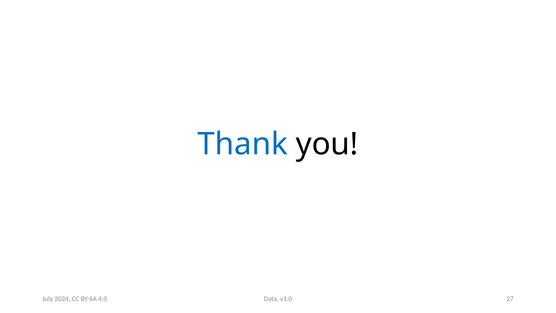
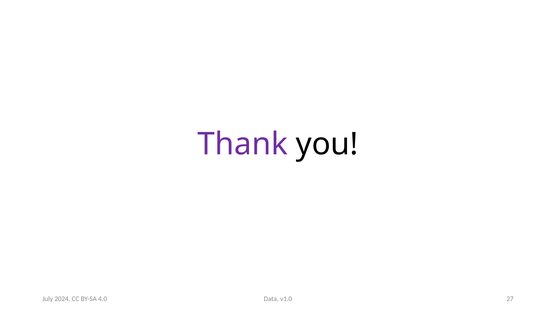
Thank colour: blue -> purple (243, 144)
